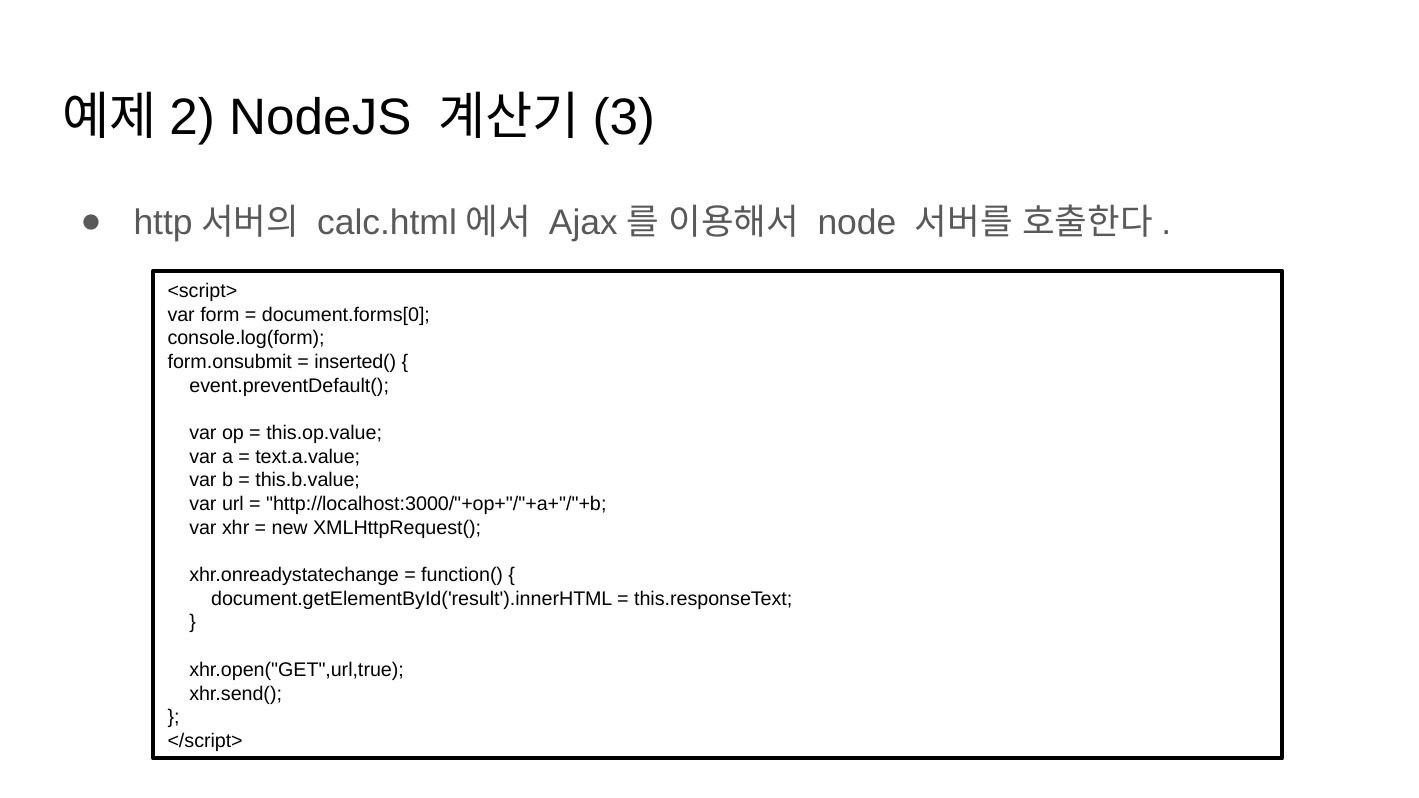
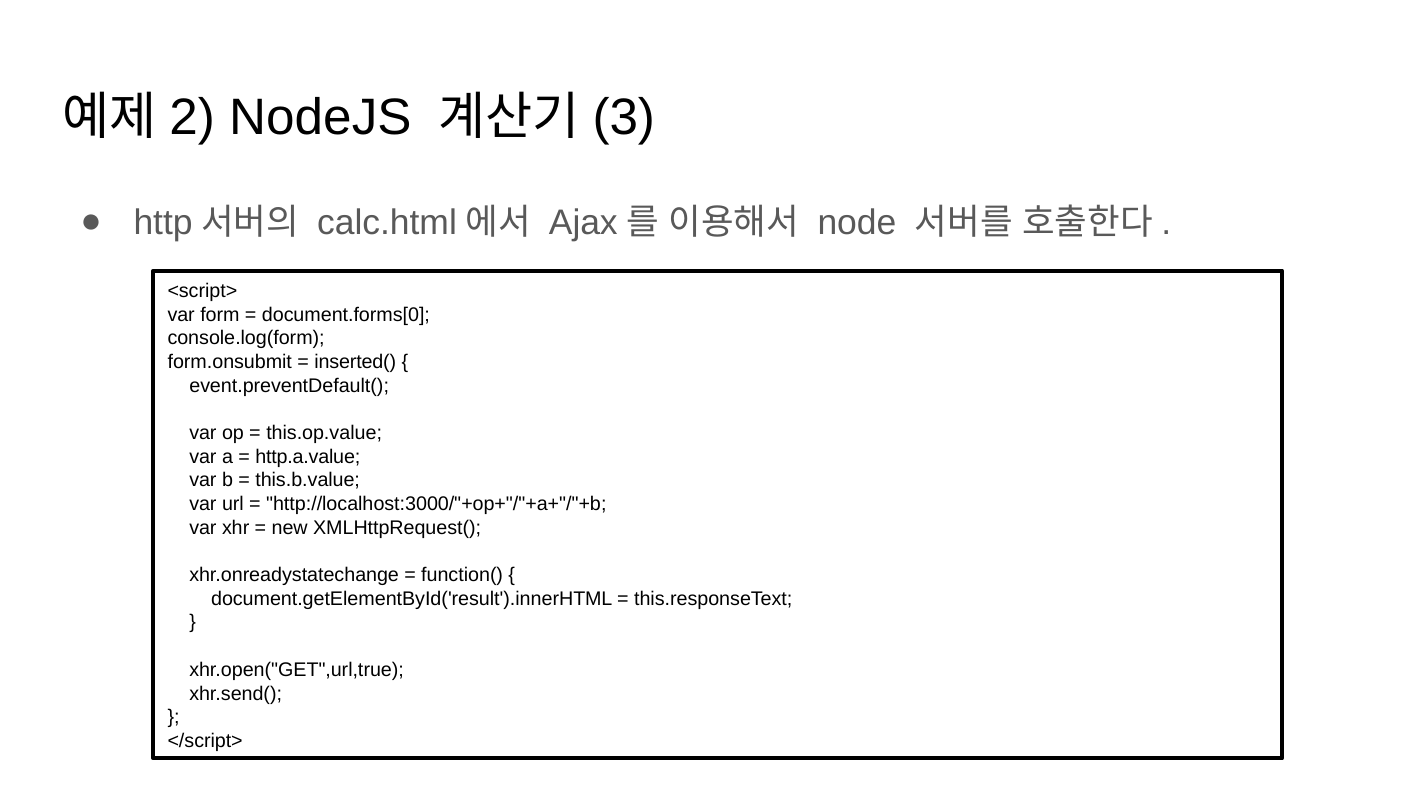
text.a.value: text.a.value -> http.a.value (308, 457)
